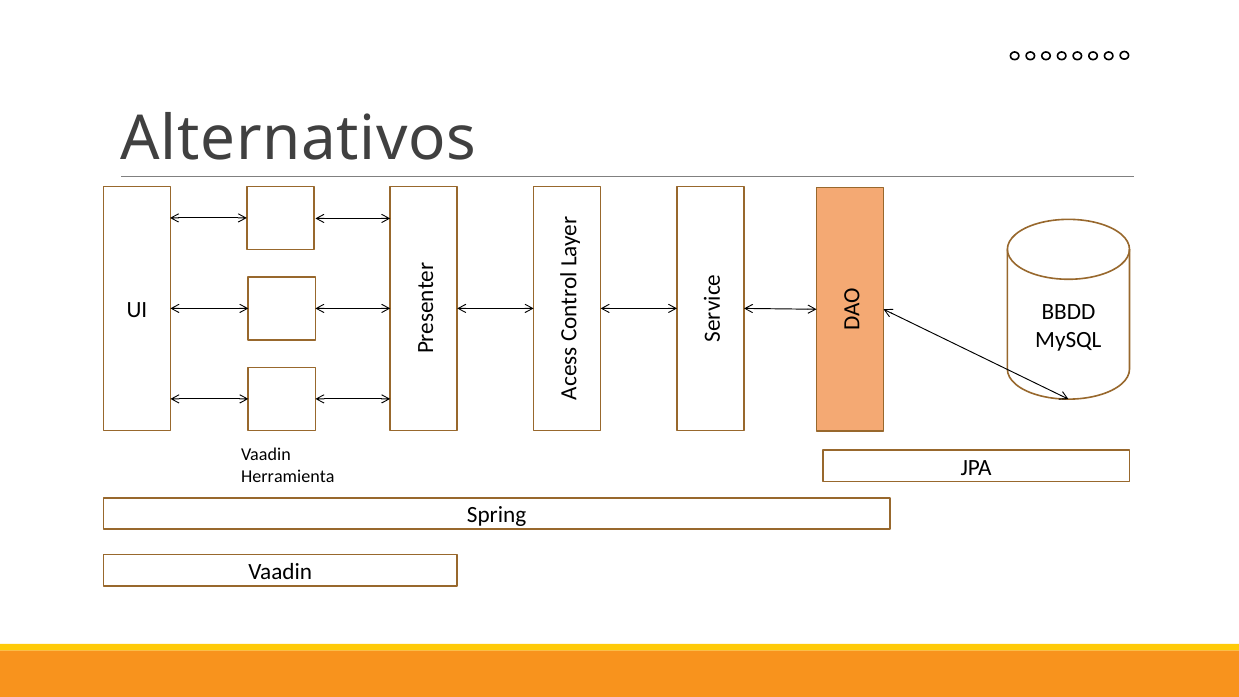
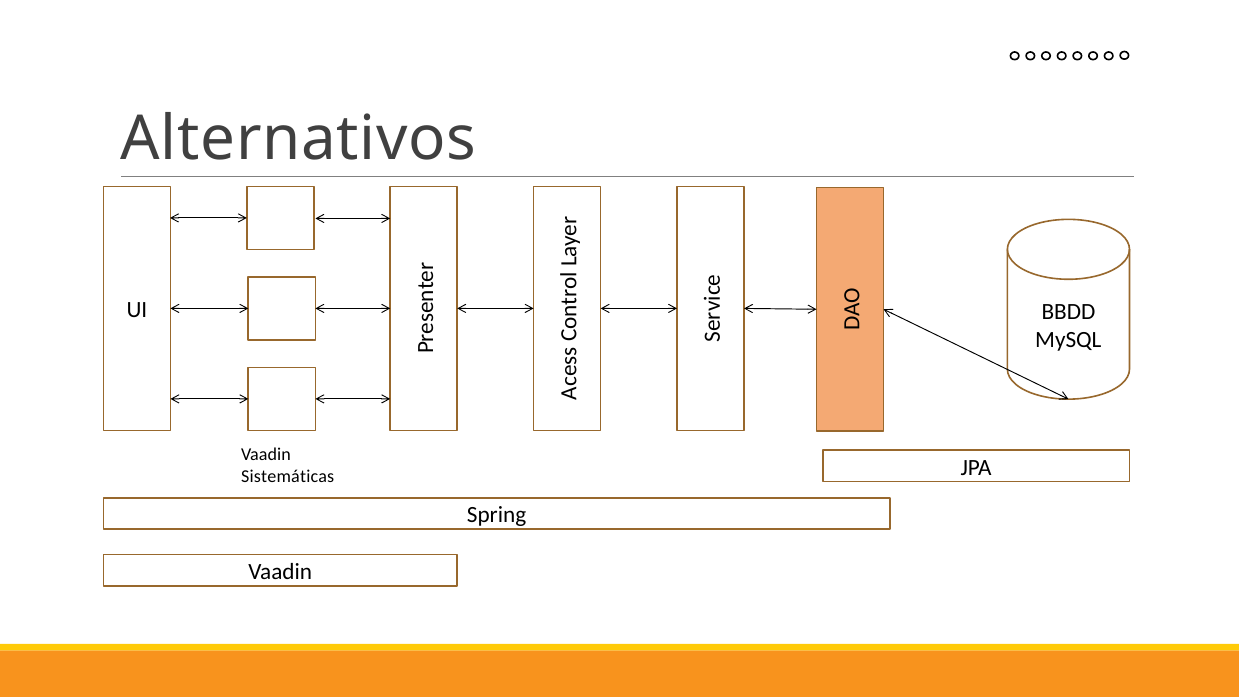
Herramienta: Herramienta -> Sistemáticas (288, 476)
